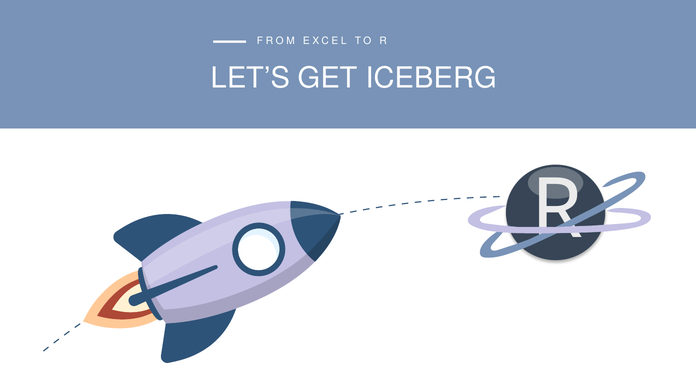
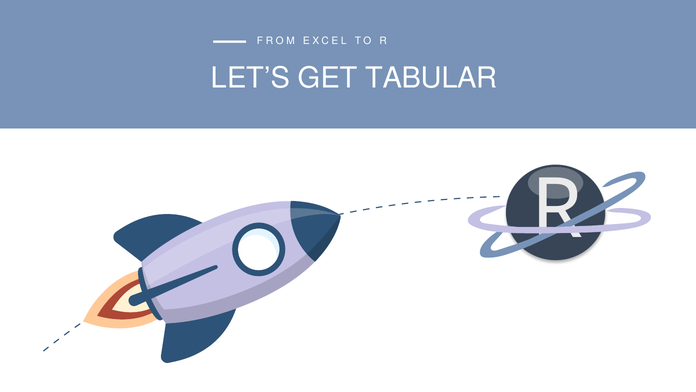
ICEBERG: ICEBERG -> TABULAR (431, 78)
